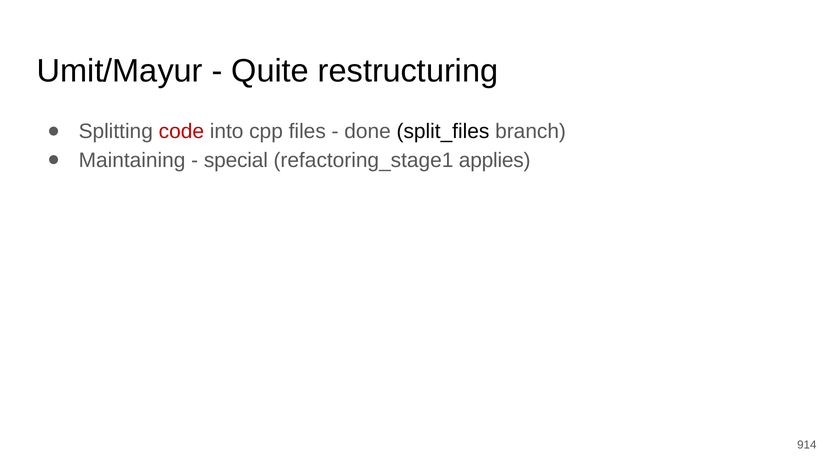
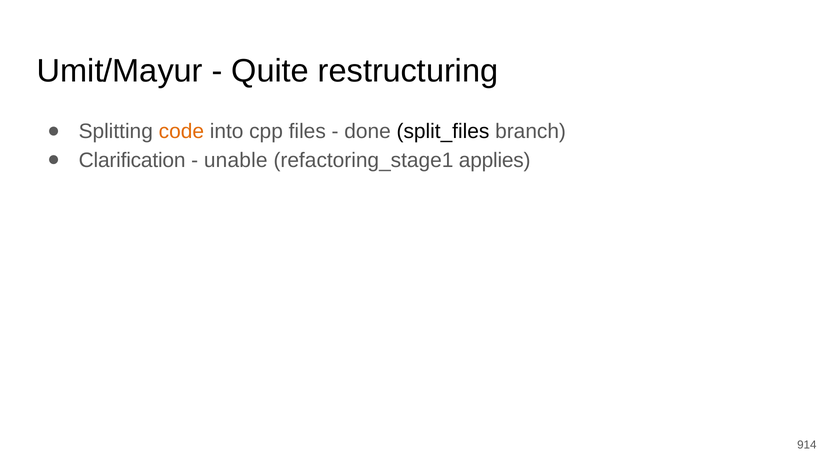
code colour: red -> orange (181, 131)
Maintaining: Maintaining -> Clarification (132, 160)
special: special -> unable (236, 160)
